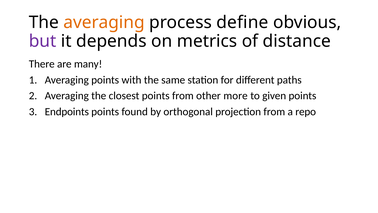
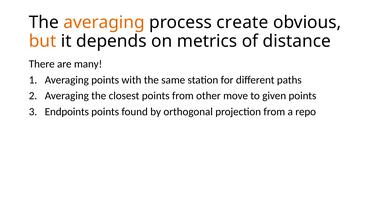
define: define -> create (242, 22)
but colour: purple -> orange (43, 41)
more: more -> move (236, 96)
